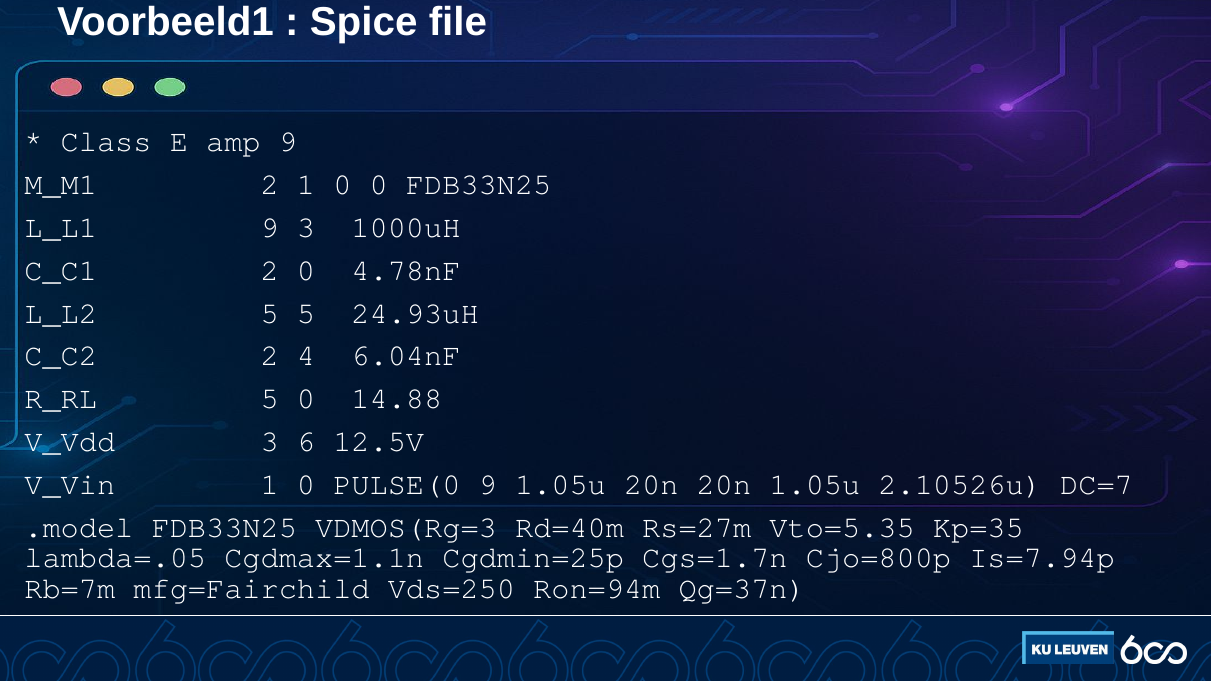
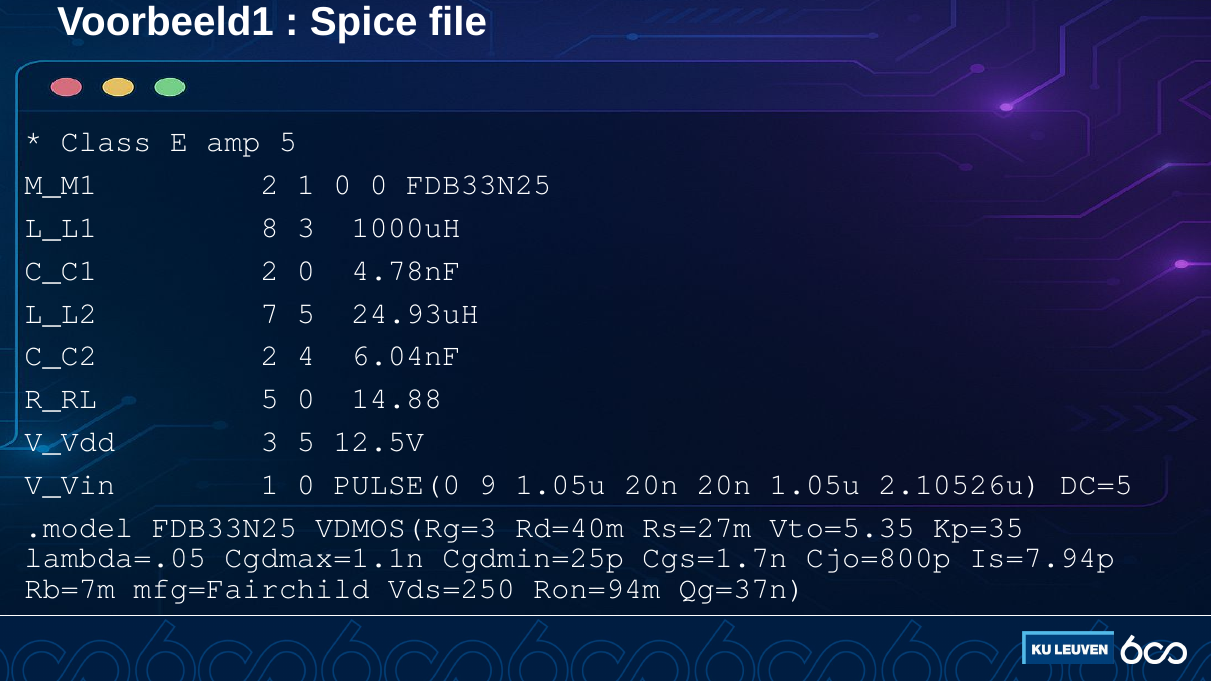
amp 9: 9 -> 5 (288, 141)
L_L1 9: 9 -> 8 (270, 227)
L_L2 5: 5 -> 7 (270, 313)
3 6: 6 -> 5 (306, 442)
DC=7: DC=7 -> DC=5 (1097, 485)
